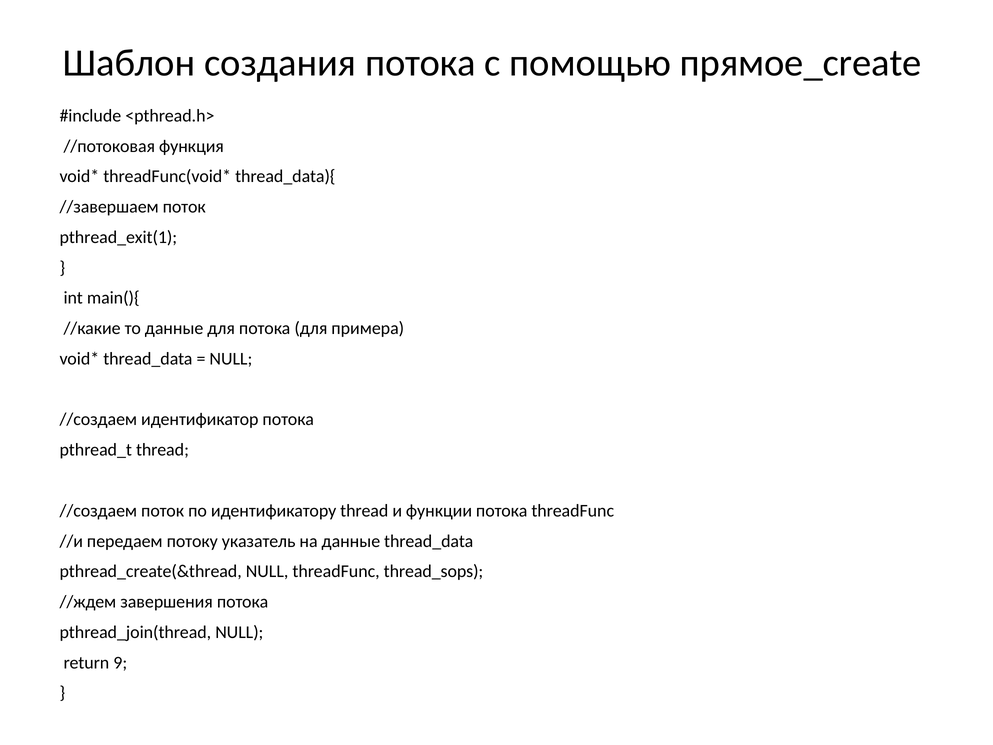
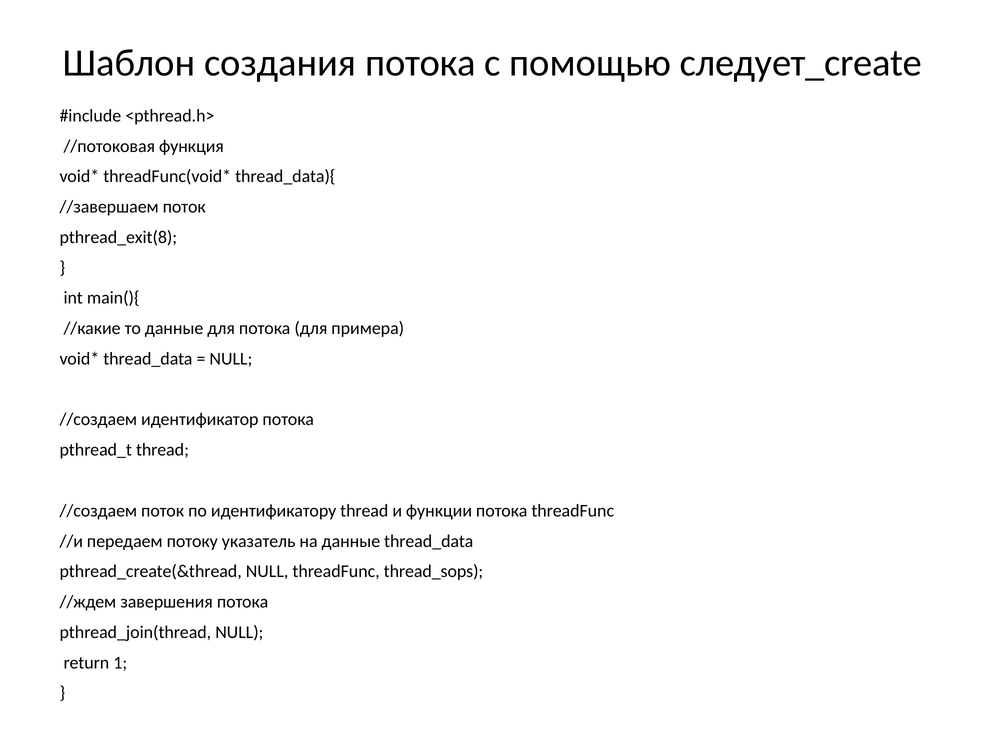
прямое_create: прямое_create -> следует_create (801, 63)
pthread_exit(1: pthread_exit(1 -> pthread_exit(8 (118, 237)
9: 9 -> 1 (120, 662)
